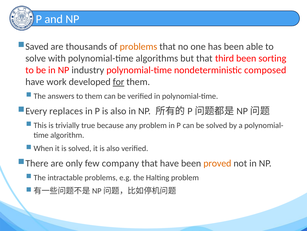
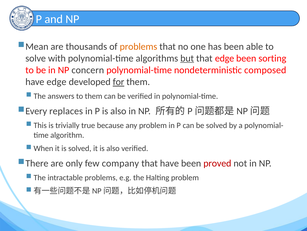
Saved: Saved -> Mean (37, 46)
but underline: none -> present (187, 58)
that third: third -> edge (225, 58)
industry: industry -> concern (88, 70)
have work: work -> edge (56, 82)
proved colour: orange -> red (217, 163)
